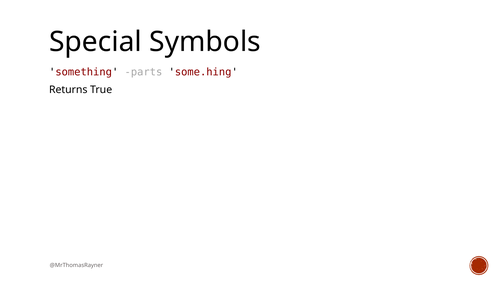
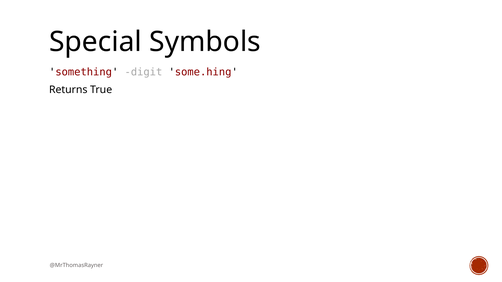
parts: parts -> digit (143, 72)
